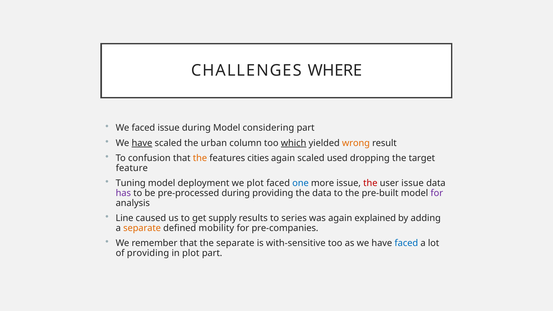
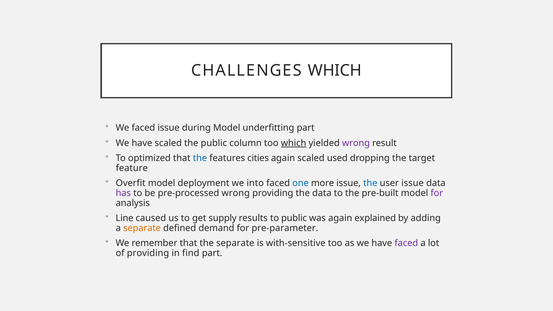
CHALLENGES WHERE: WHERE -> WHICH (335, 71)
considering: considering -> underfitting (268, 128)
have underline: present -> none (142, 143)
the urban: urban -> public (214, 143)
wrong colour: orange -> purple (356, 143)
confusion: confusion -> optimized (149, 158)
the colour: orange -> blue (200, 158)
Tuning: Tuning -> Overfit (131, 183)
we plot: plot -> into (255, 183)
the colour: red -> blue (370, 183)
pre-processed during: during -> wrong (236, 193)
to series: series -> public (294, 218)
mobility: mobility -> demand (216, 228)
pre-companies: pre-companies -> pre-parameter (285, 228)
faced colour: blue -> purple (406, 243)
in plot: plot -> find (191, 253)
